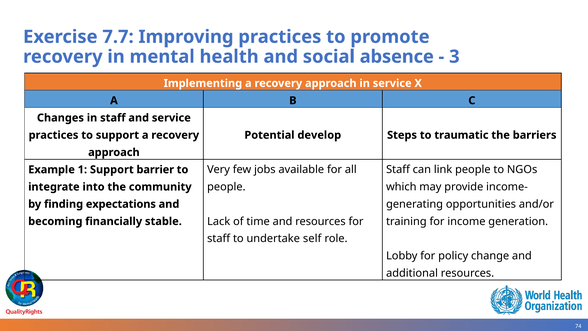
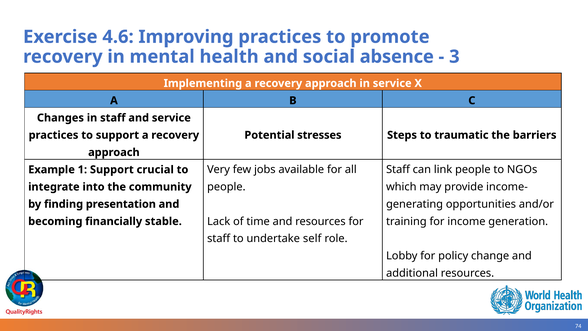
7.7: 7.7 -> 4.6 (118, 37)
develop: develop -> stresses (319, 135)
barrier: barrier -> crucial (155, 169)
expectations: expectations -> presentation (121, 204)
